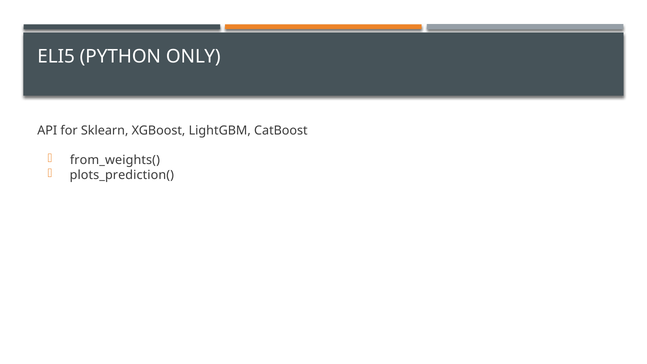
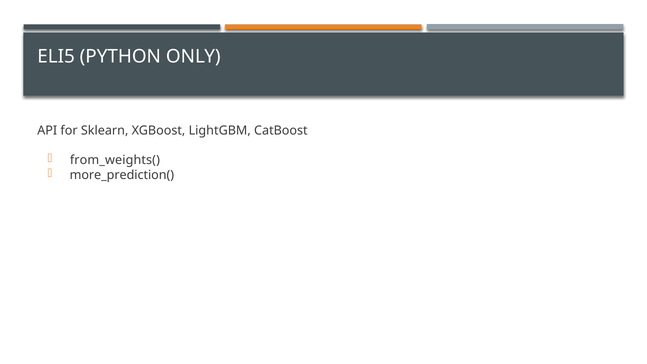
plots_prediction(: plots_prediction( -> more_prediction( (122, 175)
